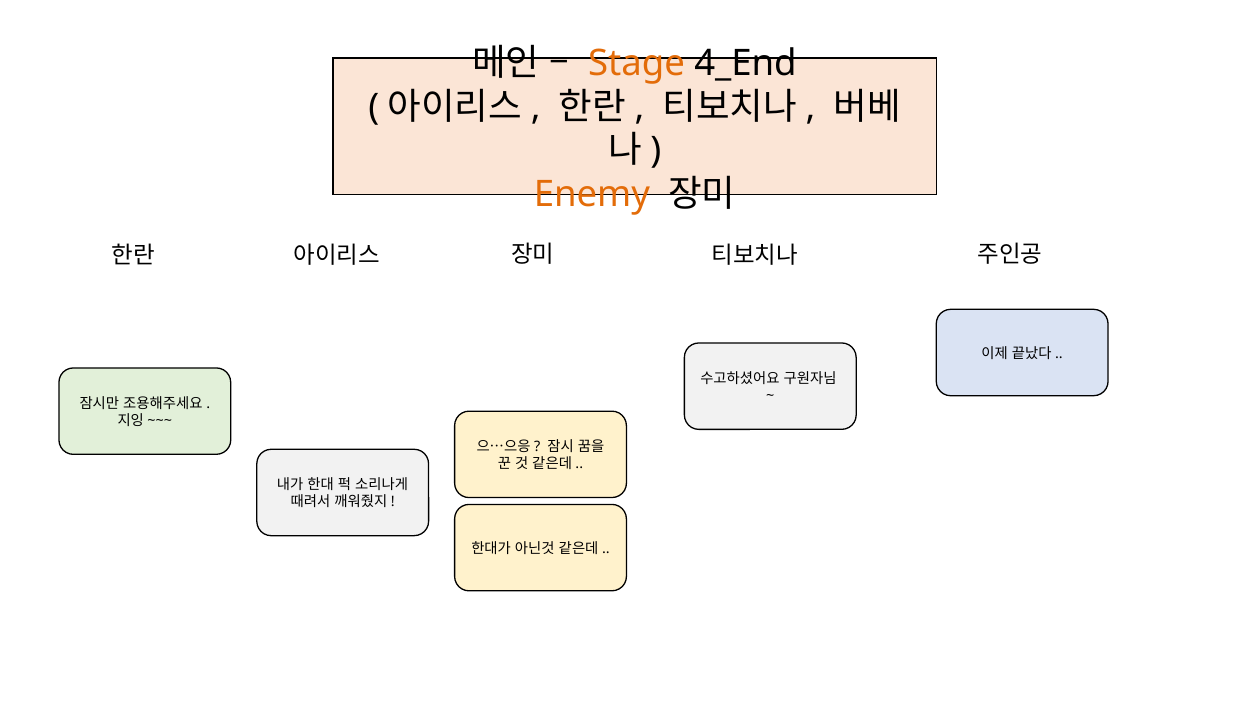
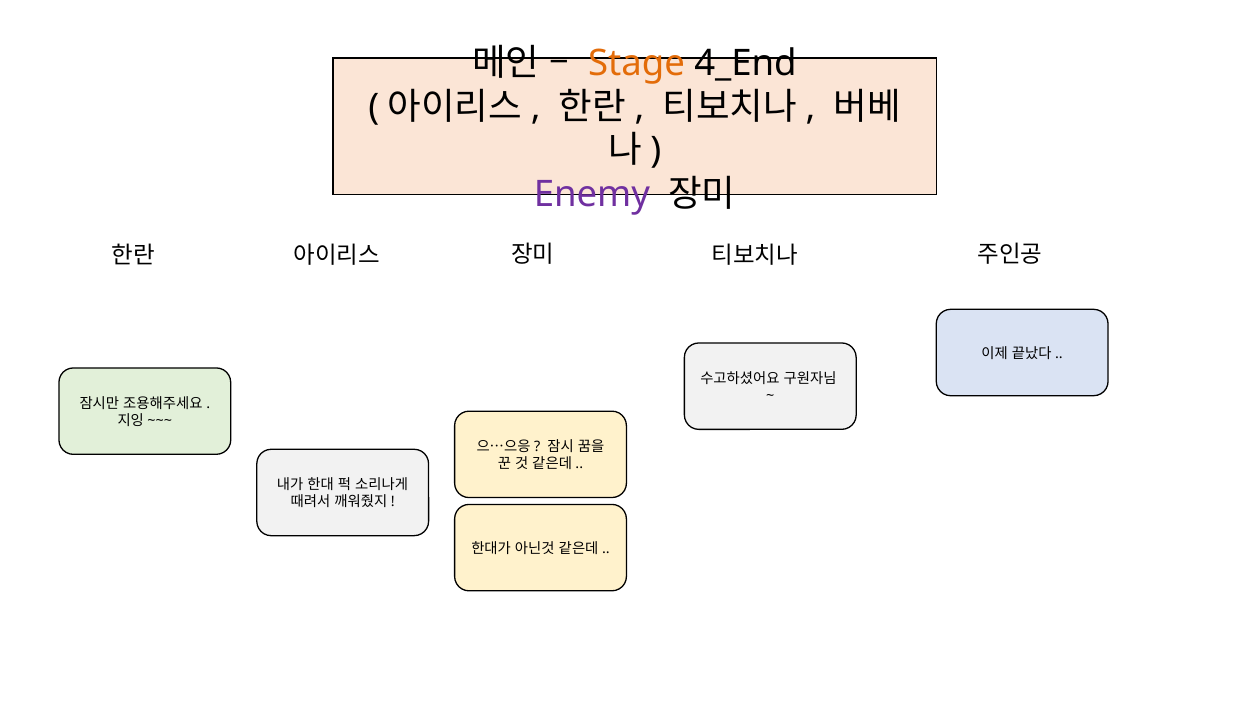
Enemy colour: orange -> purple (592, 195)
